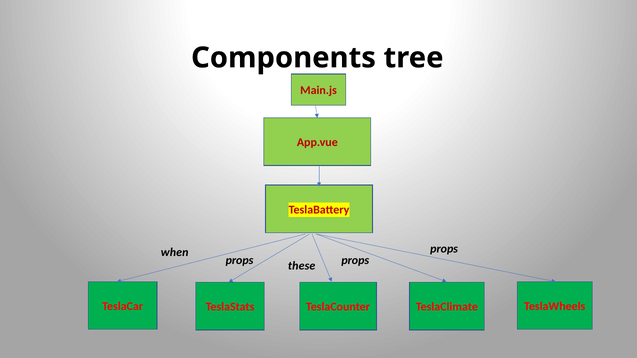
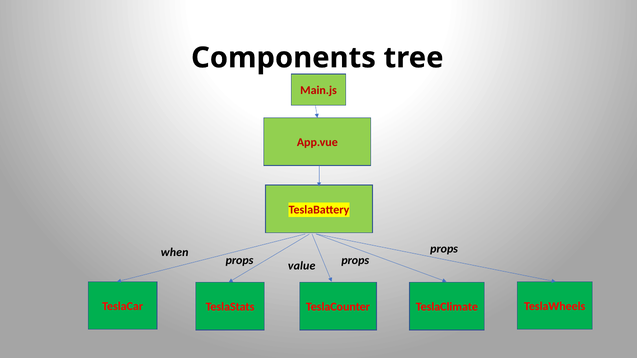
these: these -> value (302, 266)
